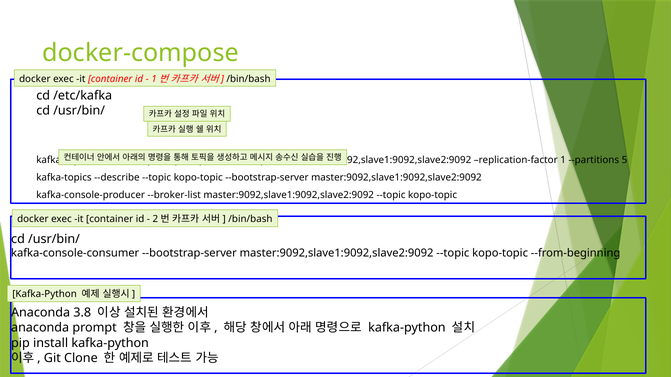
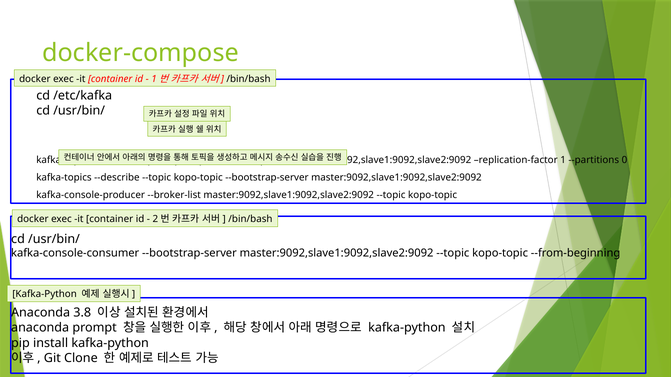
5: 5 -> 0 (625, 160)
